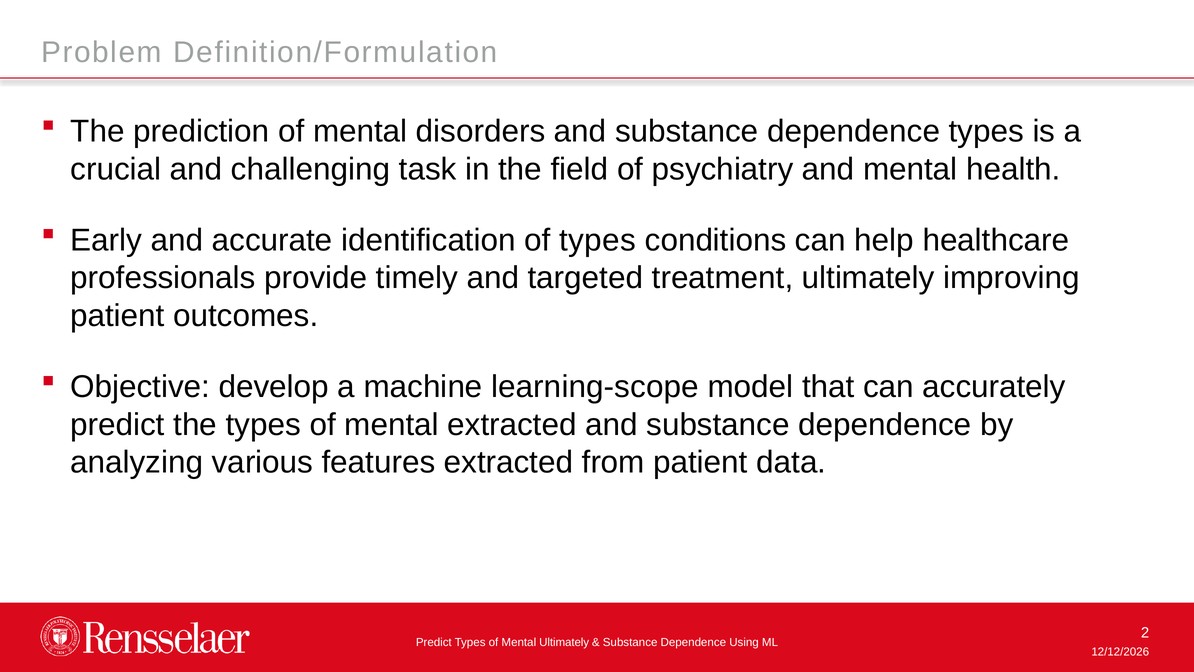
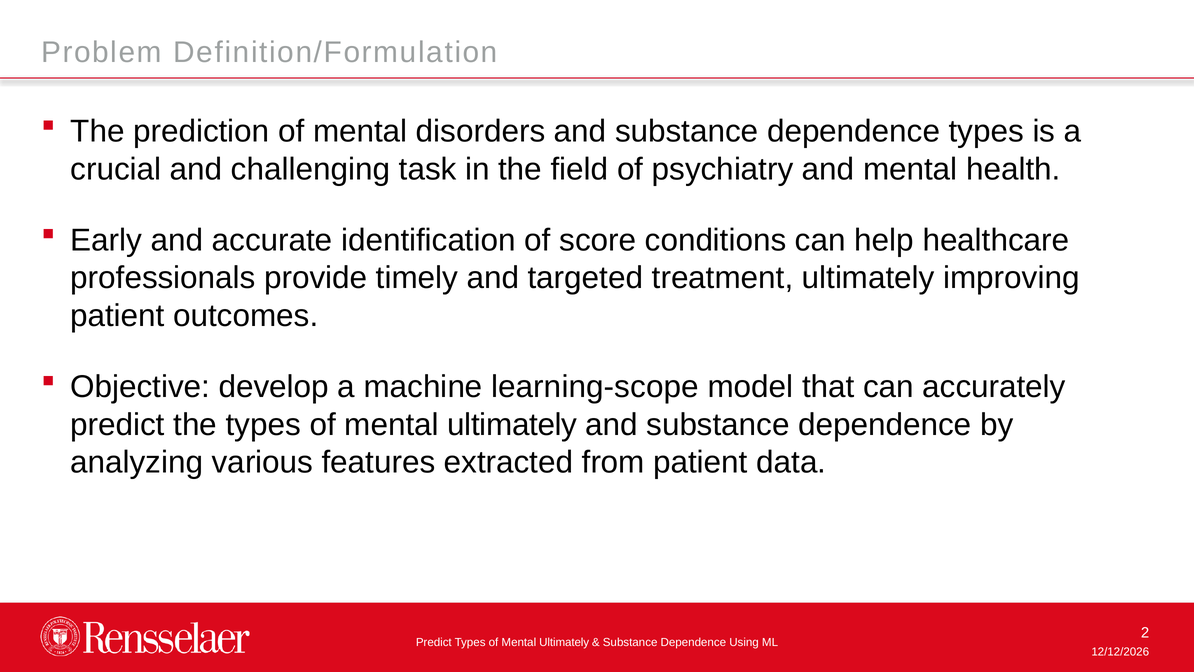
of types: types -> score (598, 240)
extracted: extracted -> ultimately (512, 424)
